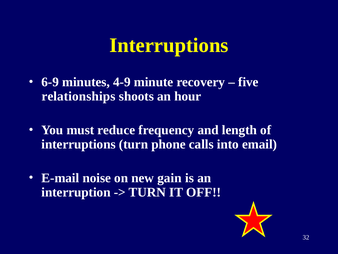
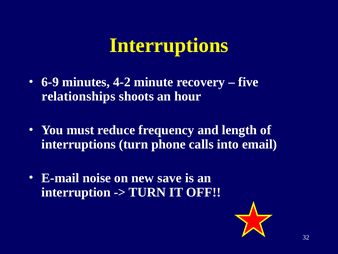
4-9: 4-9 -> 4-2 (122, 82)
gain: gain -> save (170, 178)
